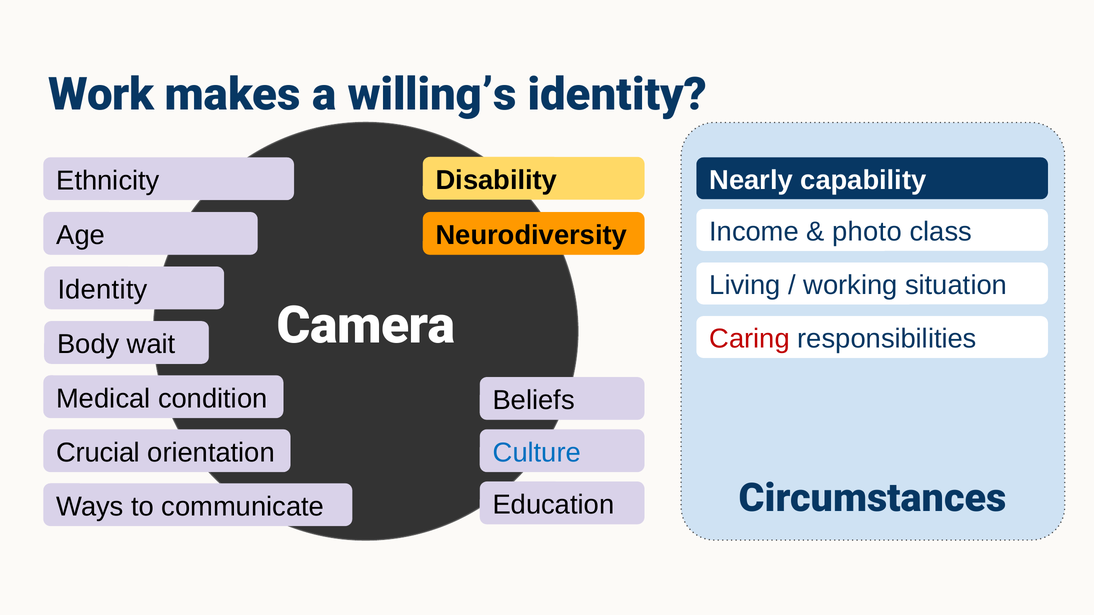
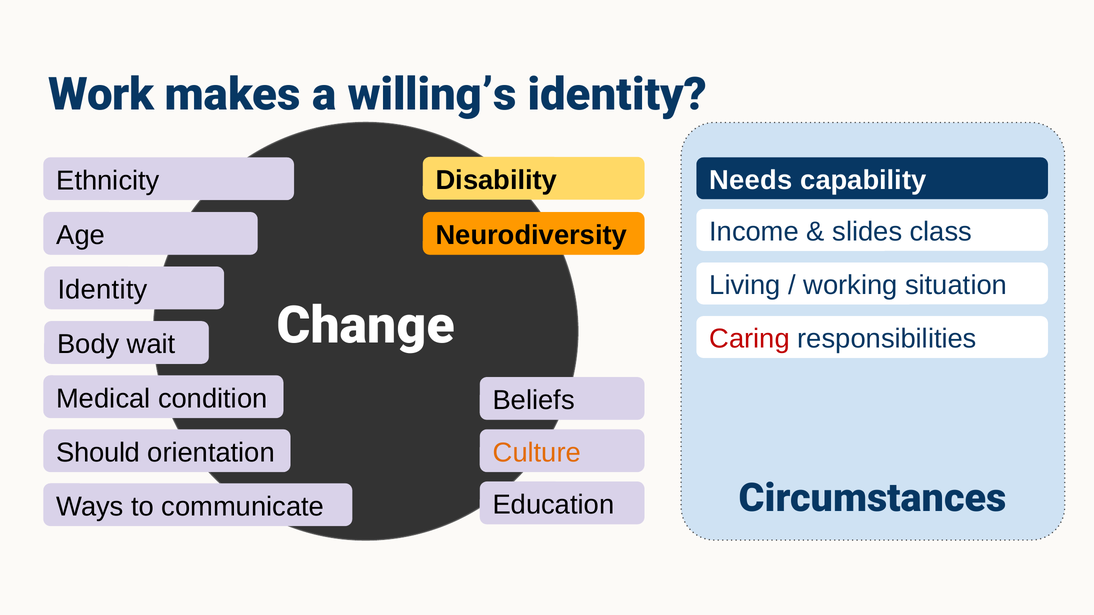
Nearly: Nearly -> Needs (751, 180)
photo: photo -> slides (867, 232)
Camera: Camera -> Change (366, 326)
Crucial: Crucial -> Should (98, 453)
Culture colour: blue -> orange (537, 453)
